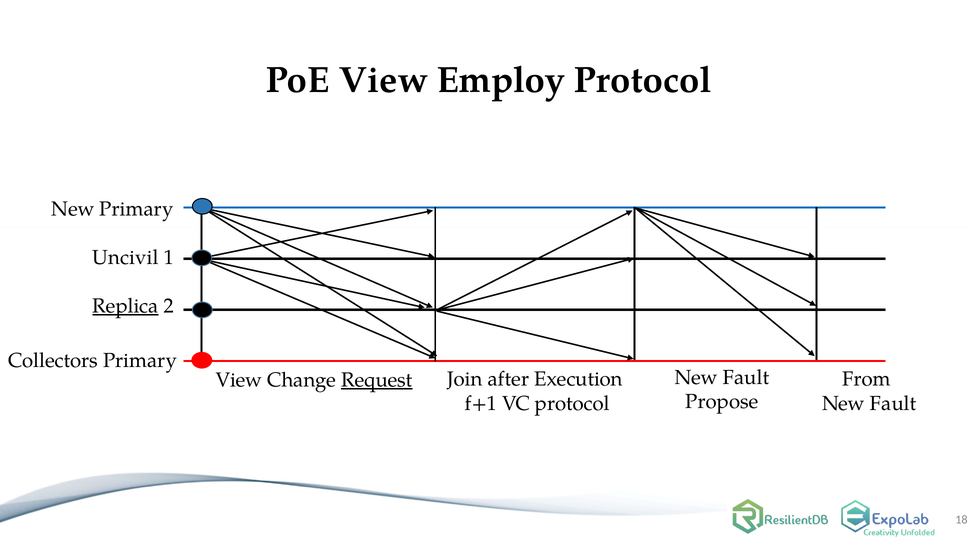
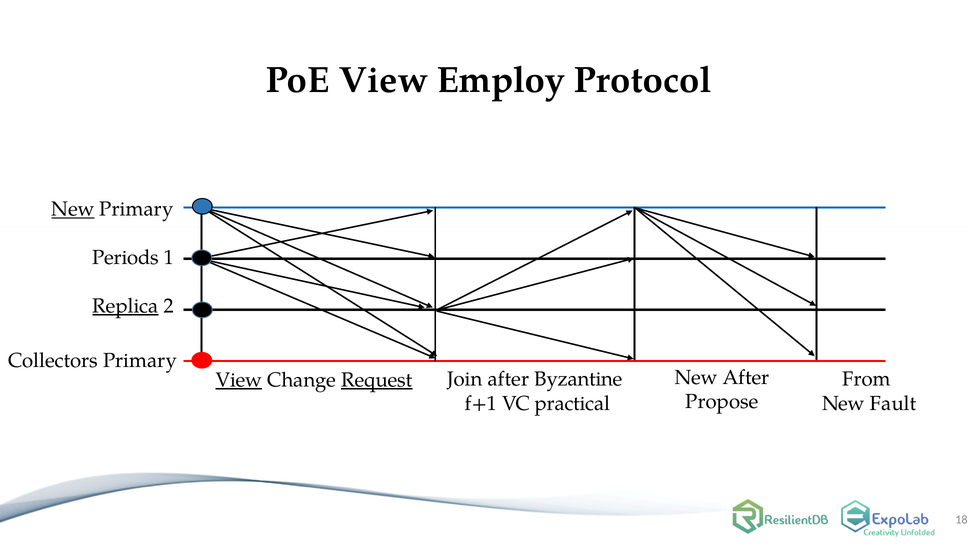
New underline: none -> present (73, 209)
Uncivil: Uncivil -> Periods (126, 258)
Fault: Fault -> After (746, 378)
View underline: none -> present (239, 380)
Execution: Execution -> Byzantine (578, 379)
VC protocol: protocol -> practical (572, 404)
